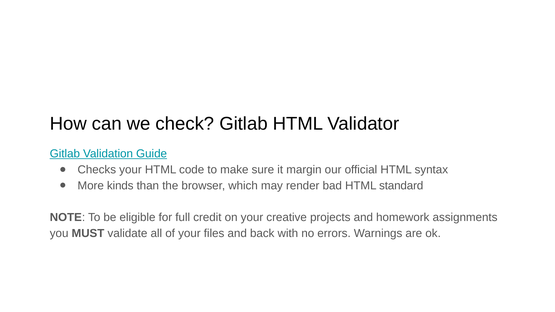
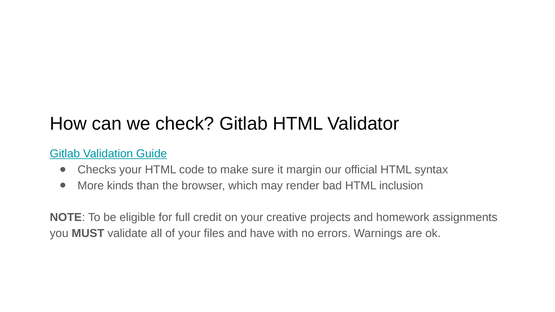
standard: standard -> inclusion (401, 186)
back: back -> have (262, 234)
